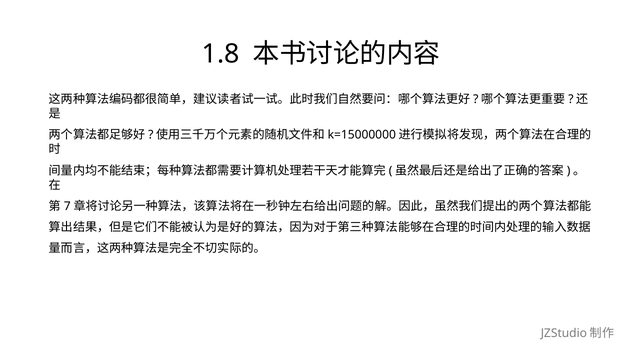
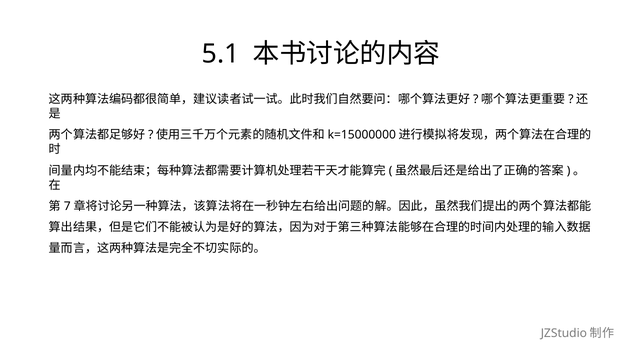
1.8: 1.8 -> 5.1 (221, 54)
